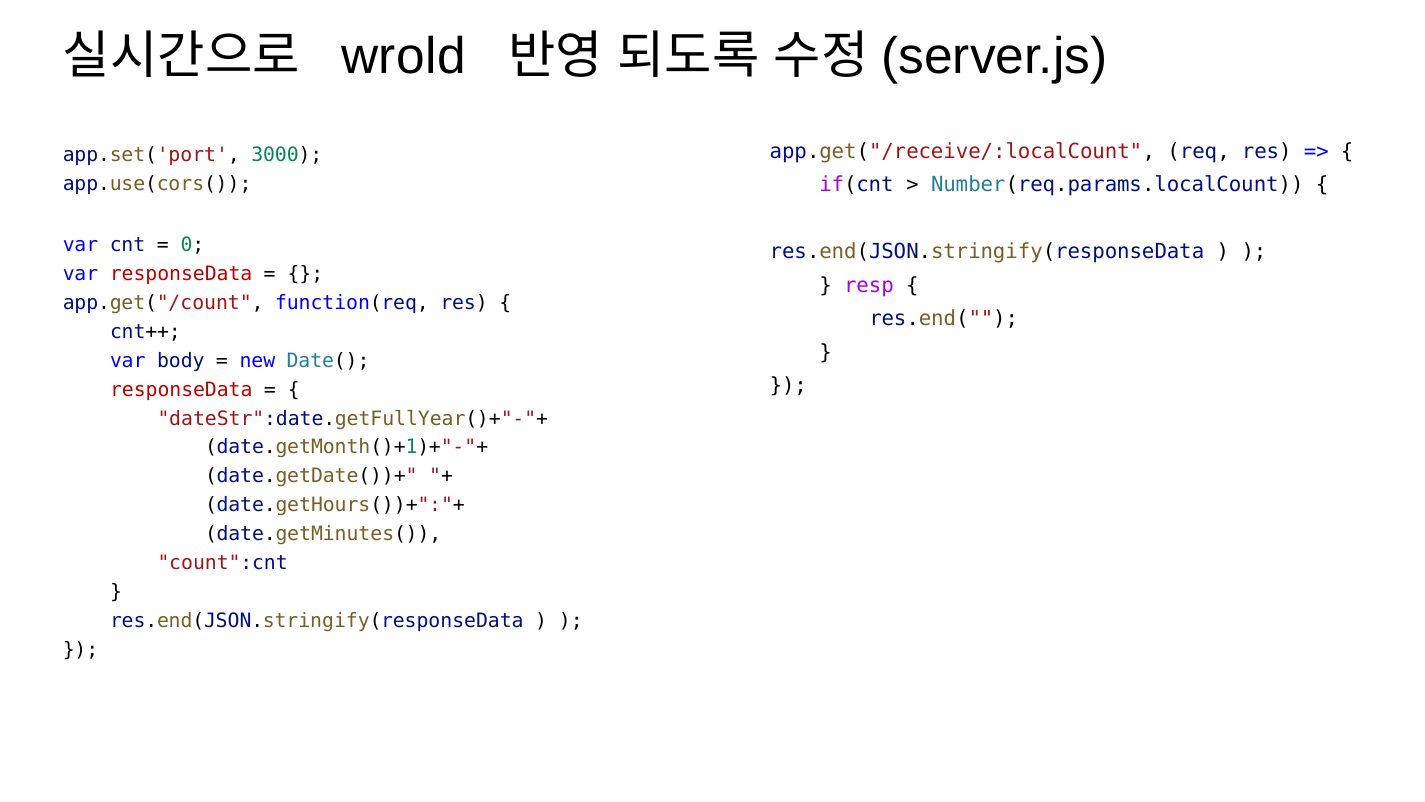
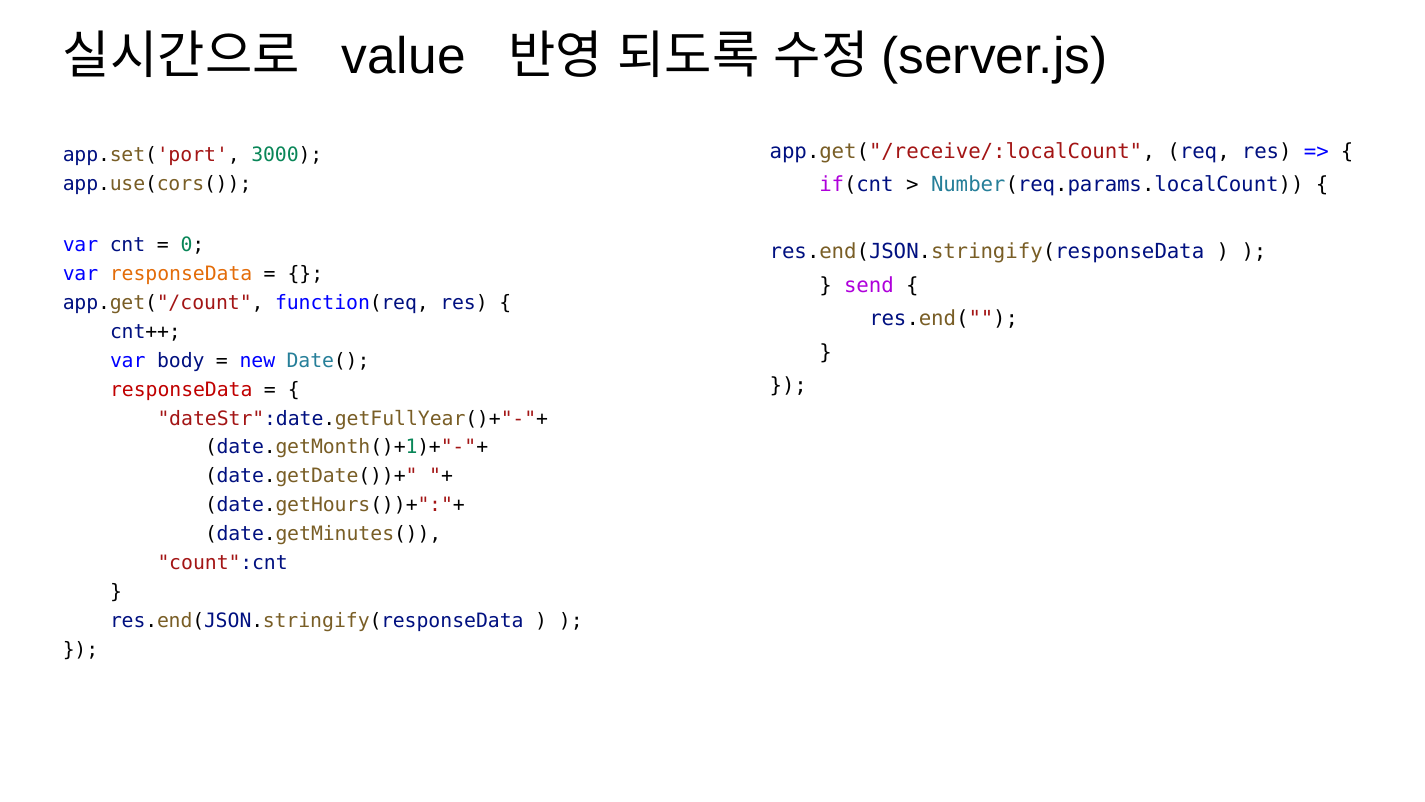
wrold: wrold -> value (404, 57)
responseData colour: red -> orange (181, 274)
resp: resp -> send (869, 285)
